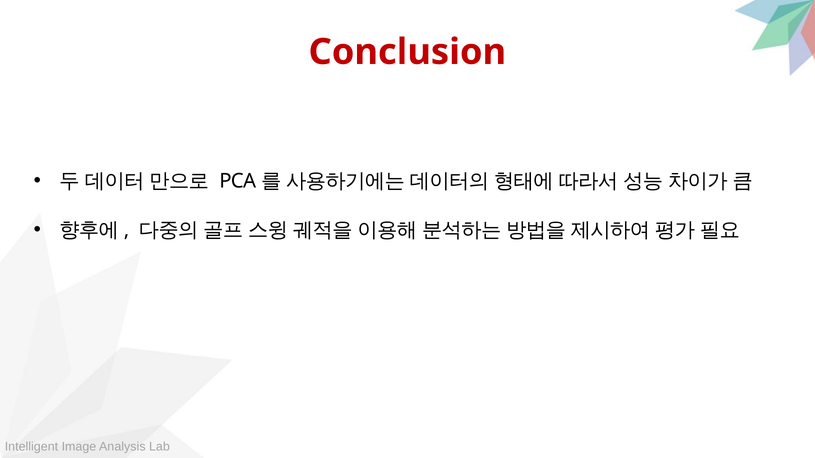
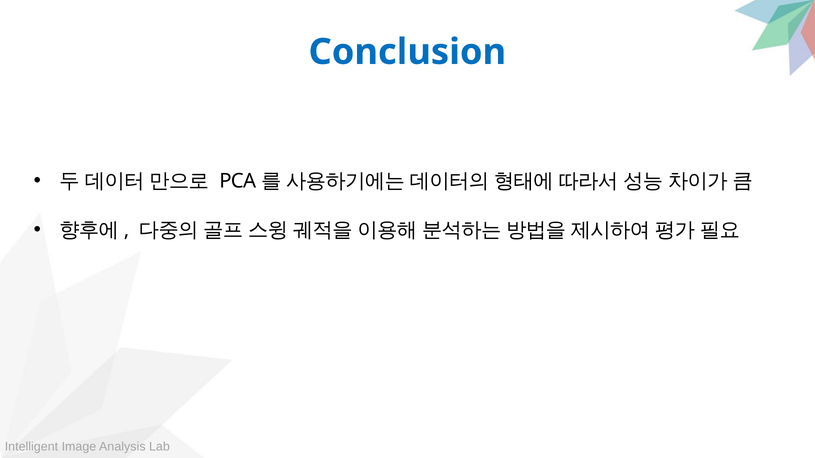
Conclusion colour: red -> blue (407, 52)
